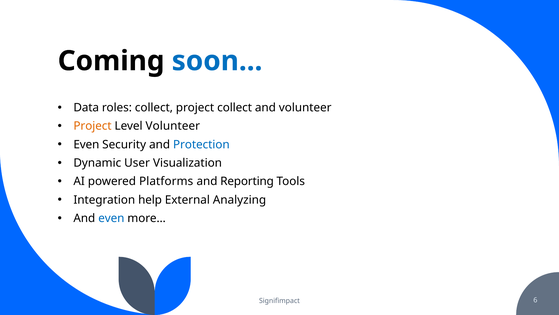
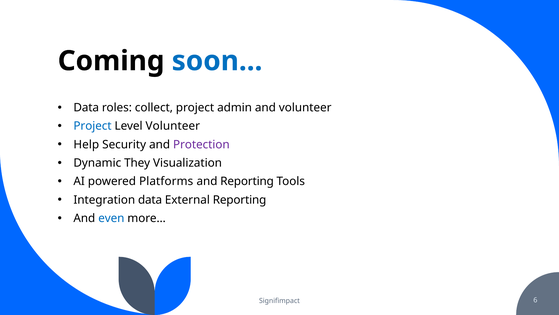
project collect: collect -> admin (235, 107)
Project colour: orange -> blue (93, 126)
Even: Even -> Help (86, 144)
Protection colour: blue -> purple (201, 144)
User: User -> They (137, 163)
Integration help: help -> data (150, 200)
External Analyzing: Analyzing -> Reporting (240, 200)
